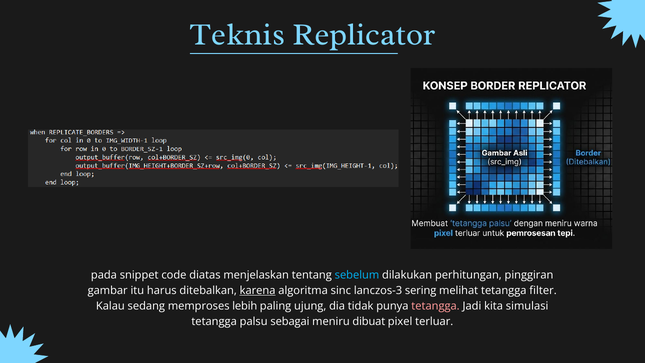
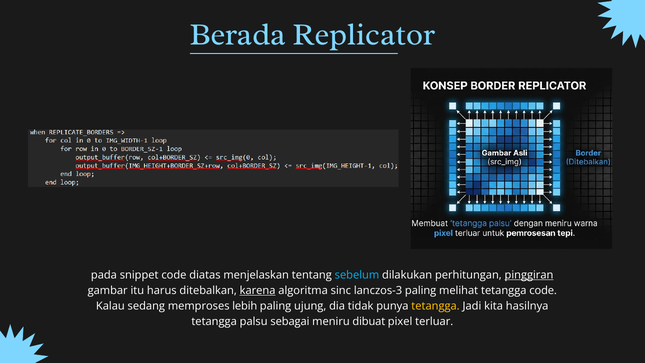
Teknis: Teknis -> Berada (238, 34)
pinggiran underline: none -> present (529, 275)
lanczos-3 sering: sering -> paling (421, 290)
tetangga filter: filter -> code (543, 290)
tetangga colour: pink -> yellow (435, 306)
simulasi: simulasi -> hasilnya (527, 306)
